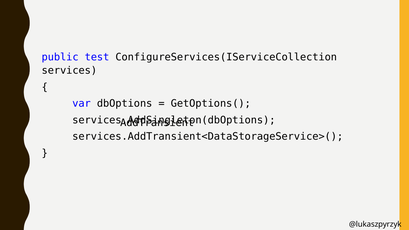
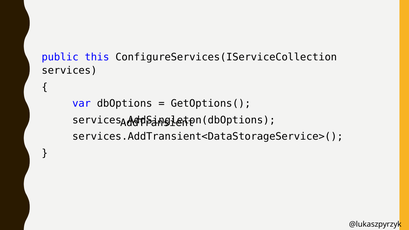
test: test -> this (97, 57)
